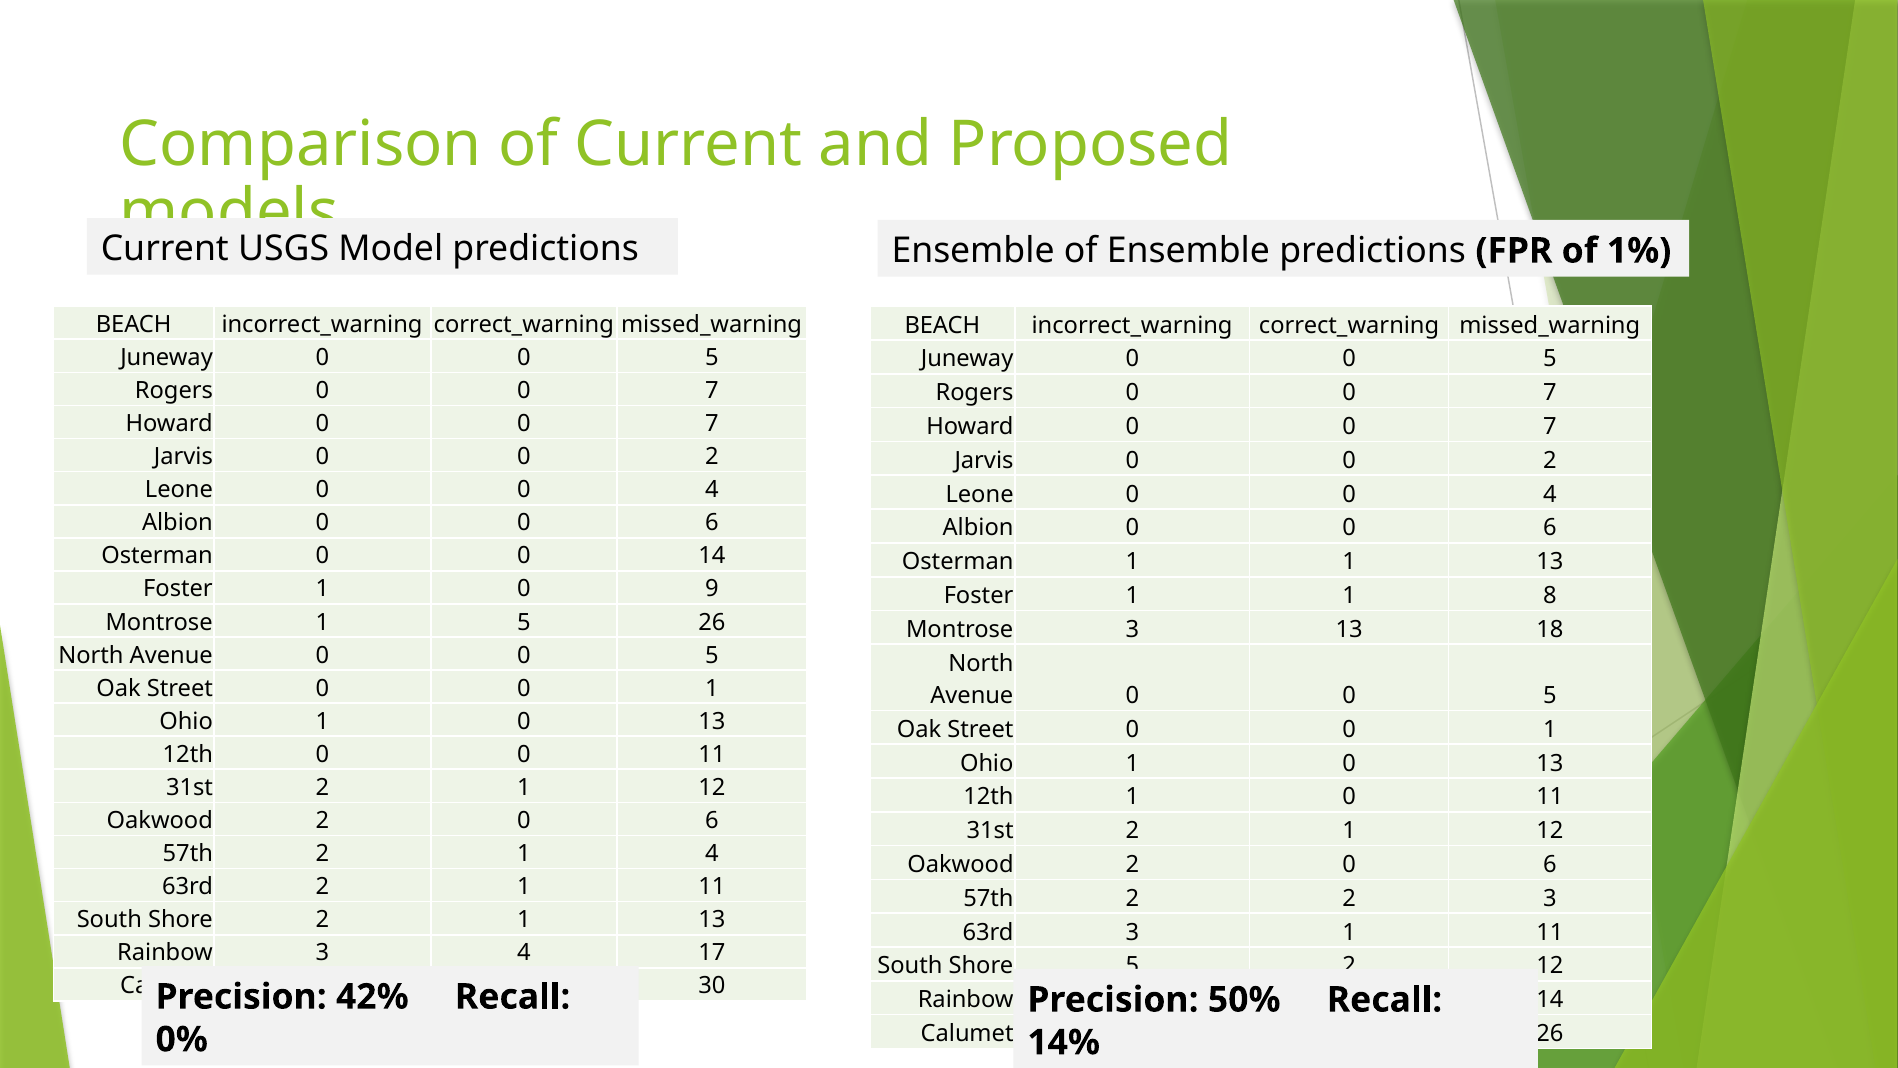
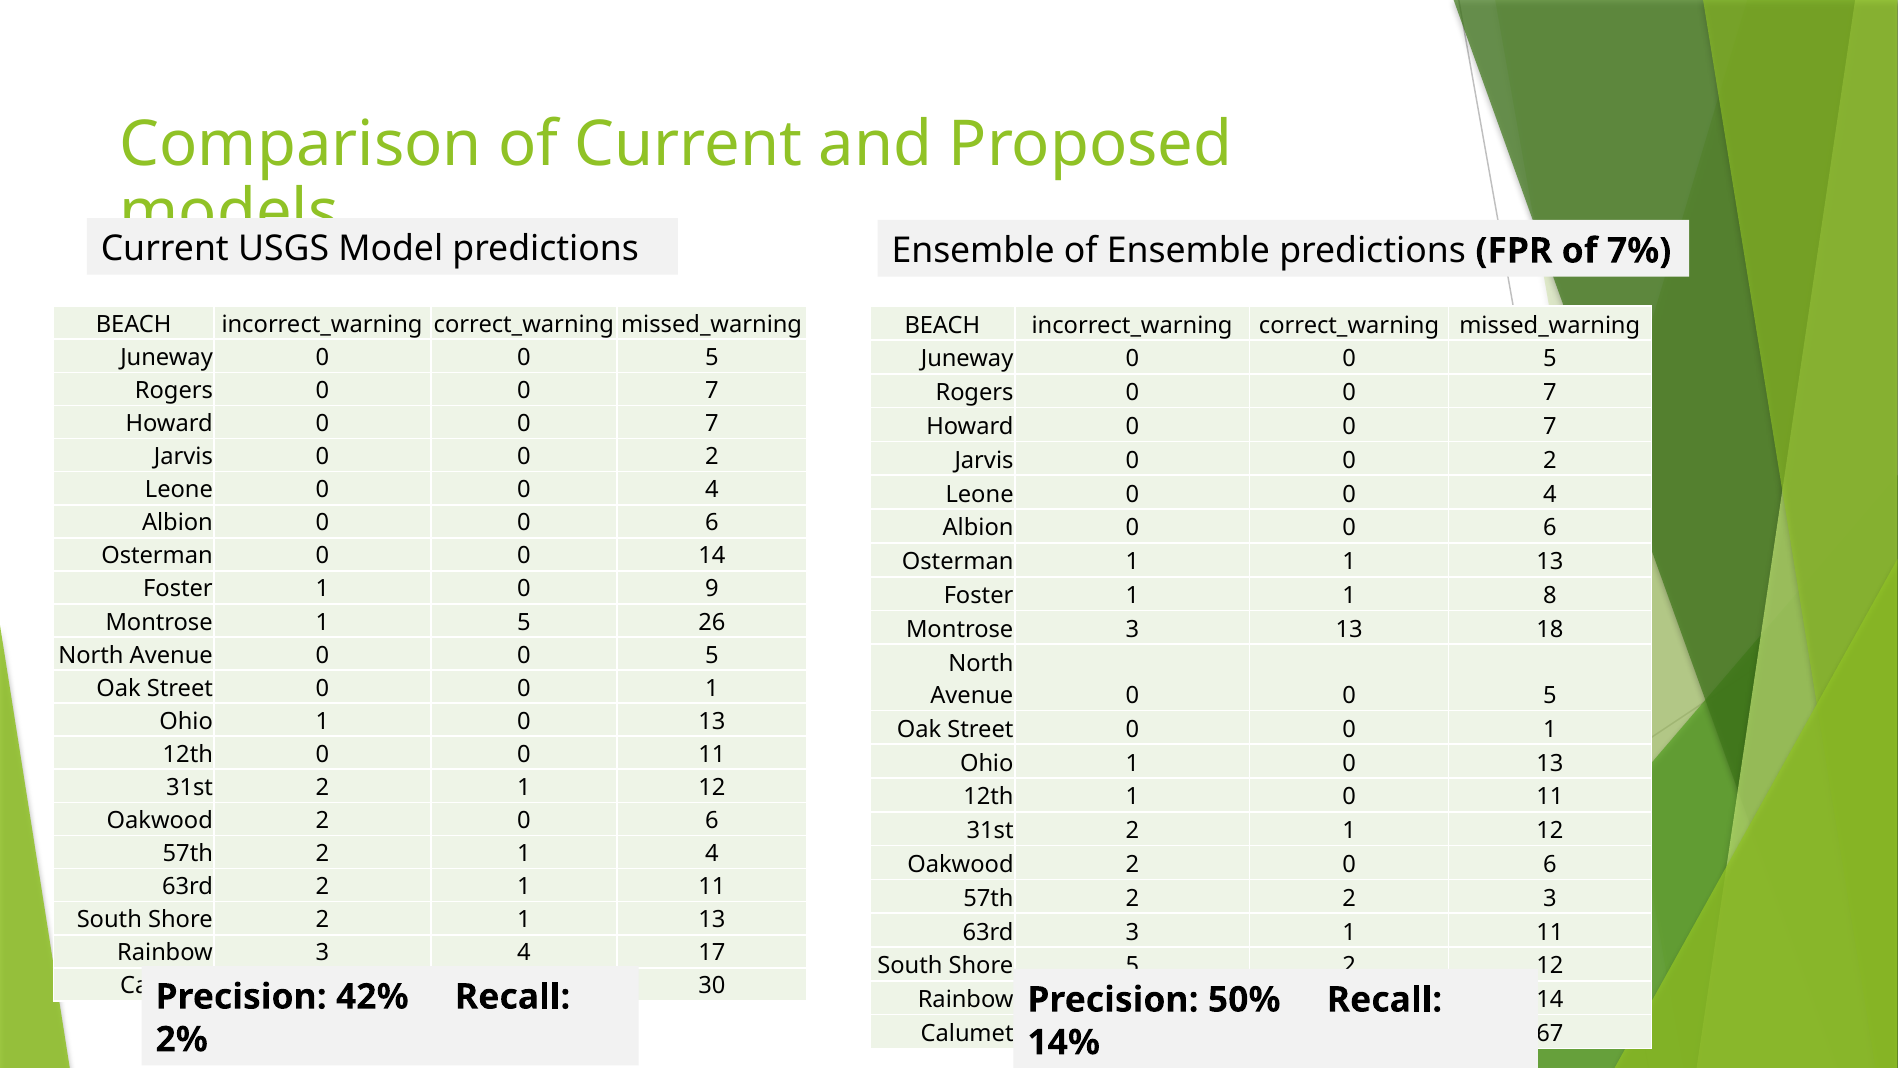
1%: 1% -> 7% (1639, 251)
26: 26 -> 67 (1550, 1033)
0%: 0% -> 2% (182, 1039)
